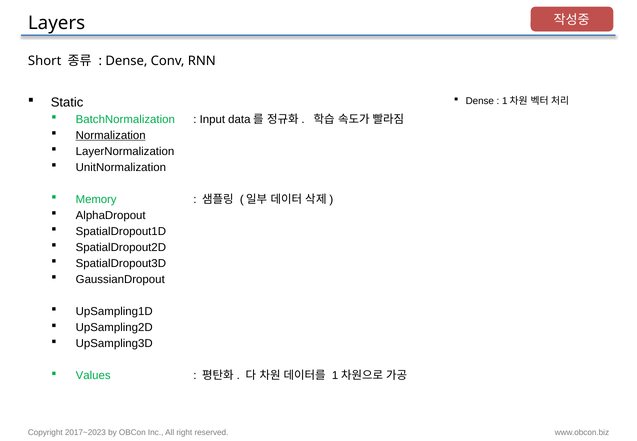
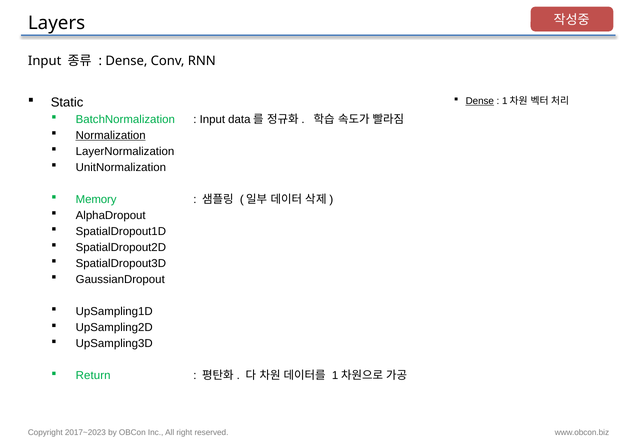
Short: Short -> Input (45, 61)
Dense underline: none -> present (480, 101)
Values: Values -> Return (93, 376)
